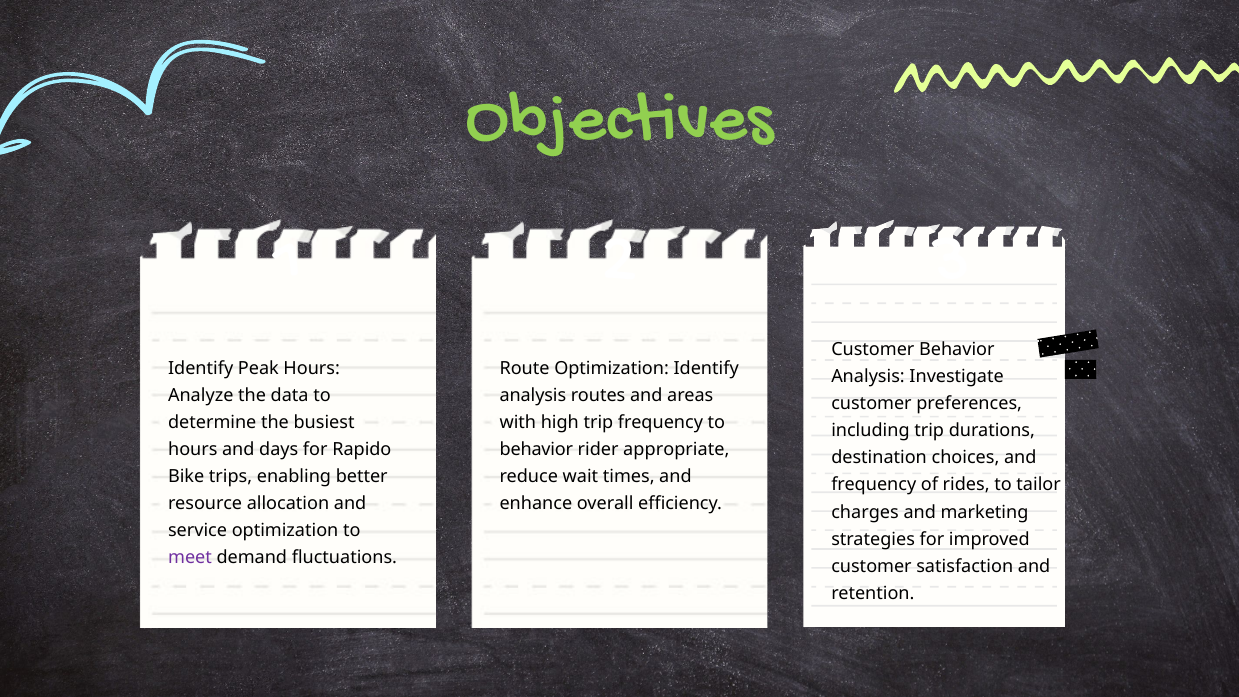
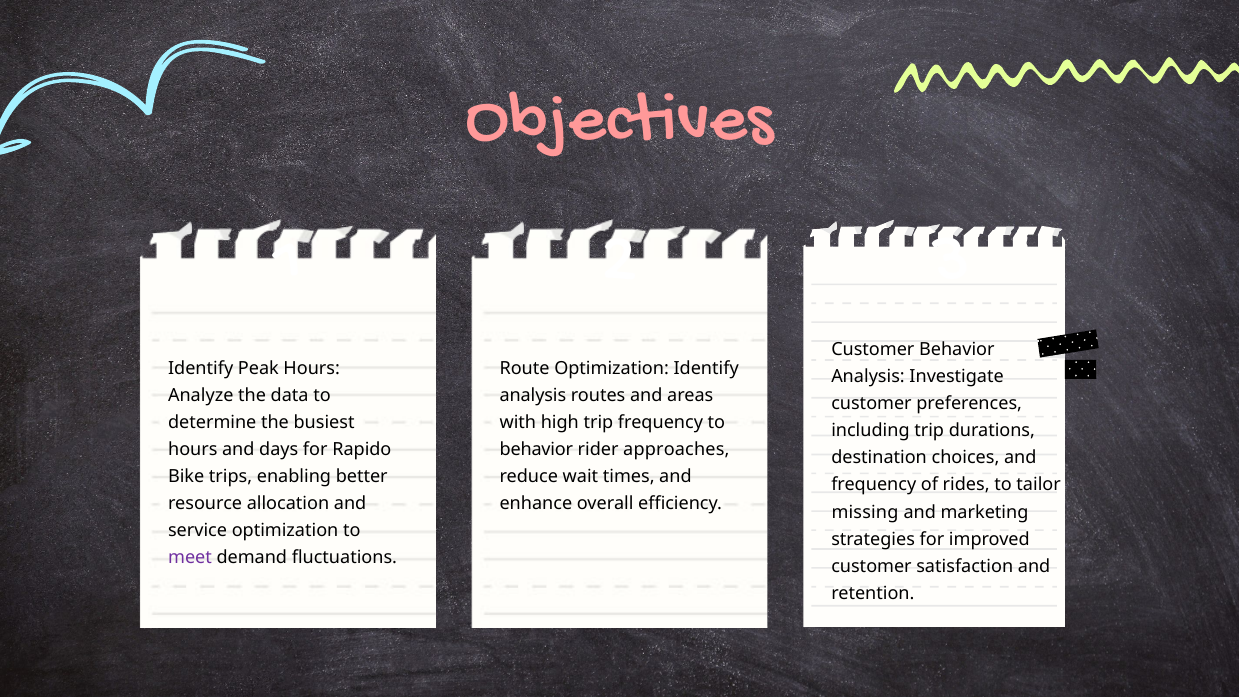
Objectives colour: light green -> pink (619, 113)
appropriate: appropriate -> approaches (676, 450)
charges: charges -> missing (865, 512)
